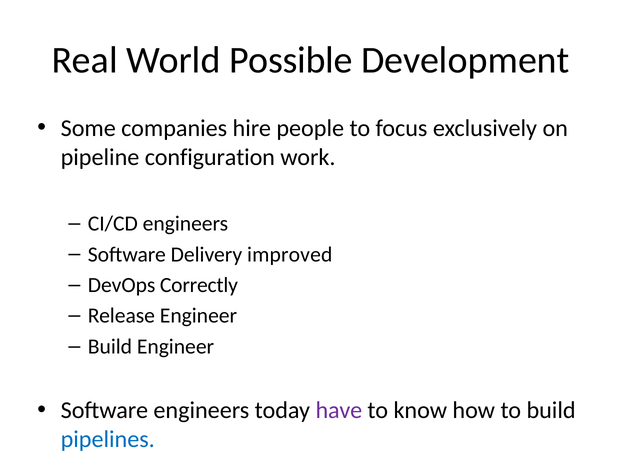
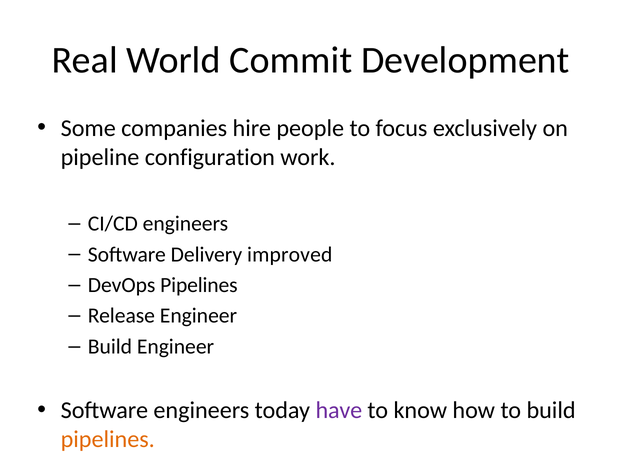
Possible: Possible -> Commit (291, 60)
DevOps Correctly: Correctly -> Pipelines (199, 285)
pipelines colour: blue -> orange (108, 440)
